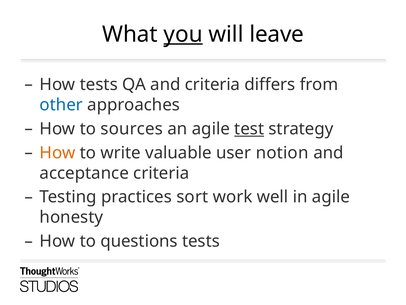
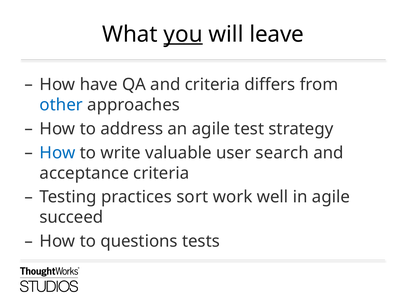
How tests: tests -> have (99, 84)
sources: sources -> address (132, 129)
test underline: present -> none (249, 129)
How colour: orange -> blue (57, 153)
notion: notion -> search (282, 153)
honesty: honesty -> succeed (71, 217)
